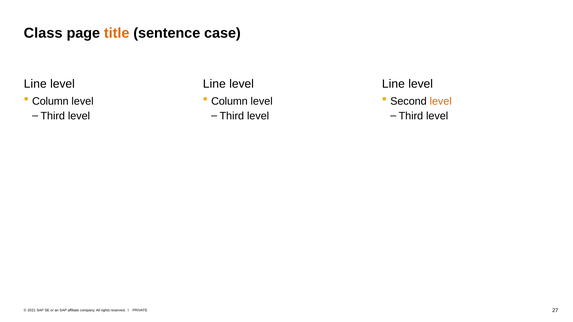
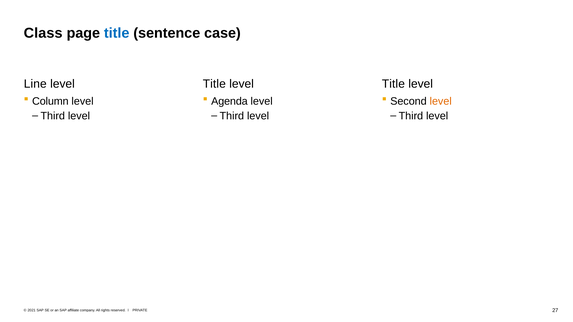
title colour: orange -> blue (117, 33)
Line: Line -> Title (214, 84)
Line: Line -> Title (393, 84)
Column: Column -> Agenda (229, 101)
